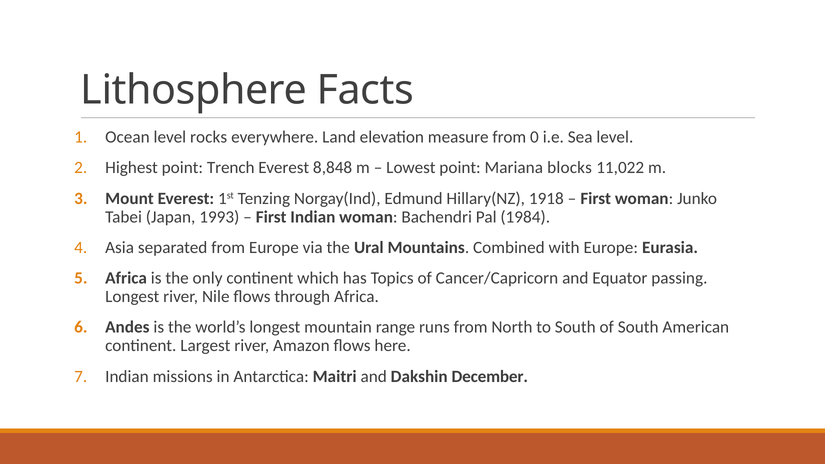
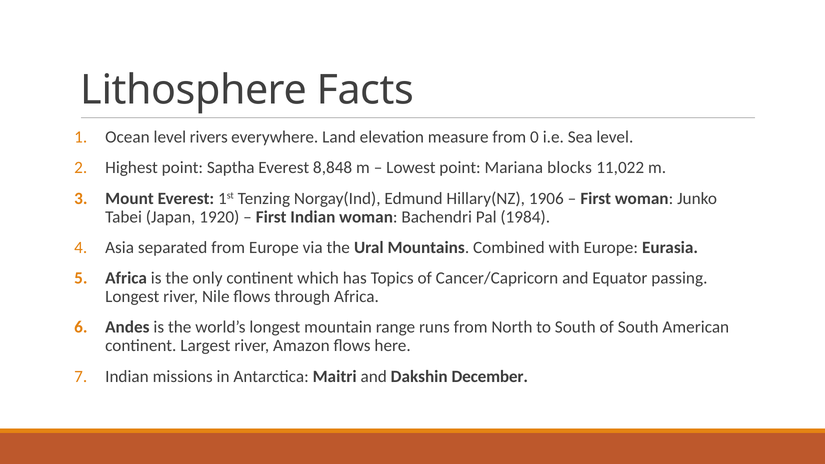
rocks: rocks -> rivers (209, 137)
Trench: Trench -> Saptha (231, 168)
1918: 1918 -> 1906 (546, 198)
1993: 1993 -> 1920 (219, 217)
